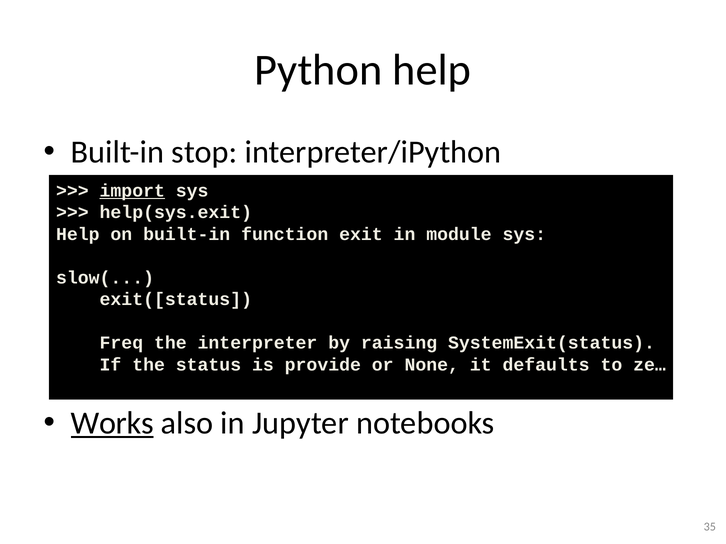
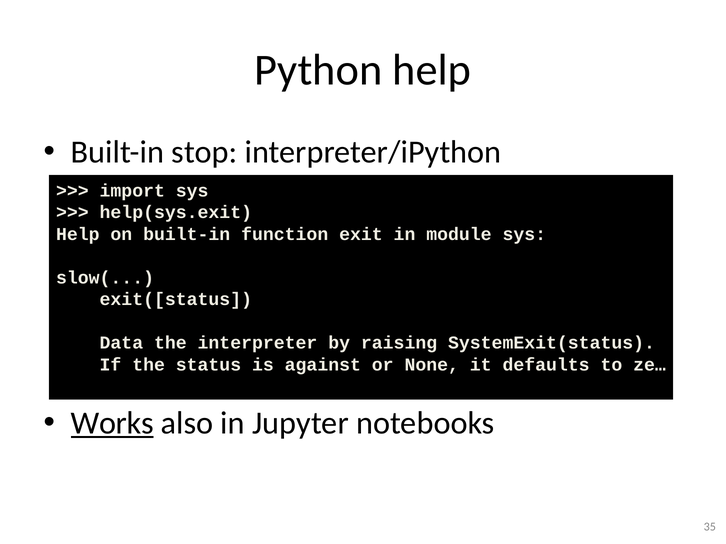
import underline: present -> none (132, 191)
Freq: Freq -> Data (121, 343)
provide: provide -> against (323, 365)
